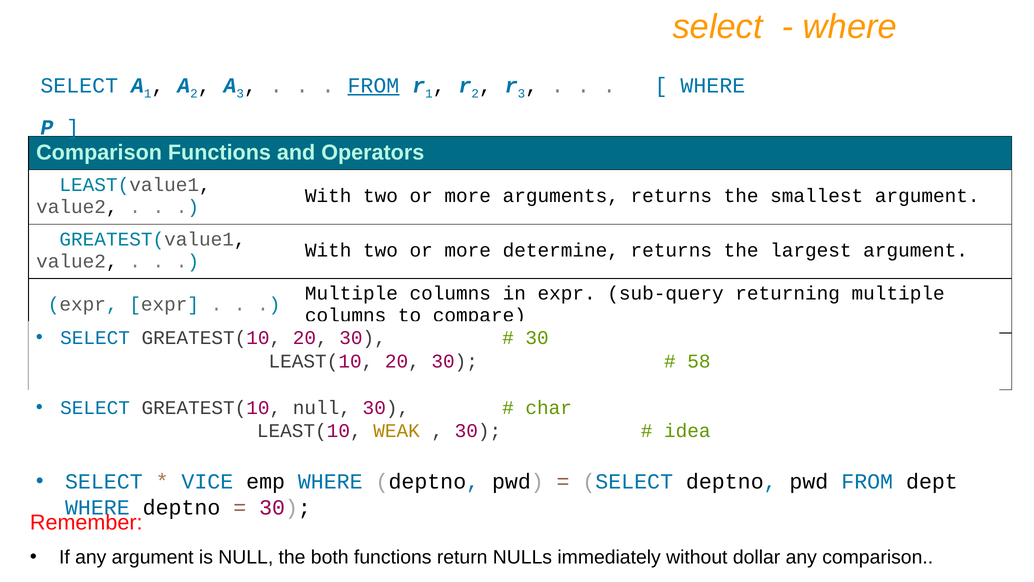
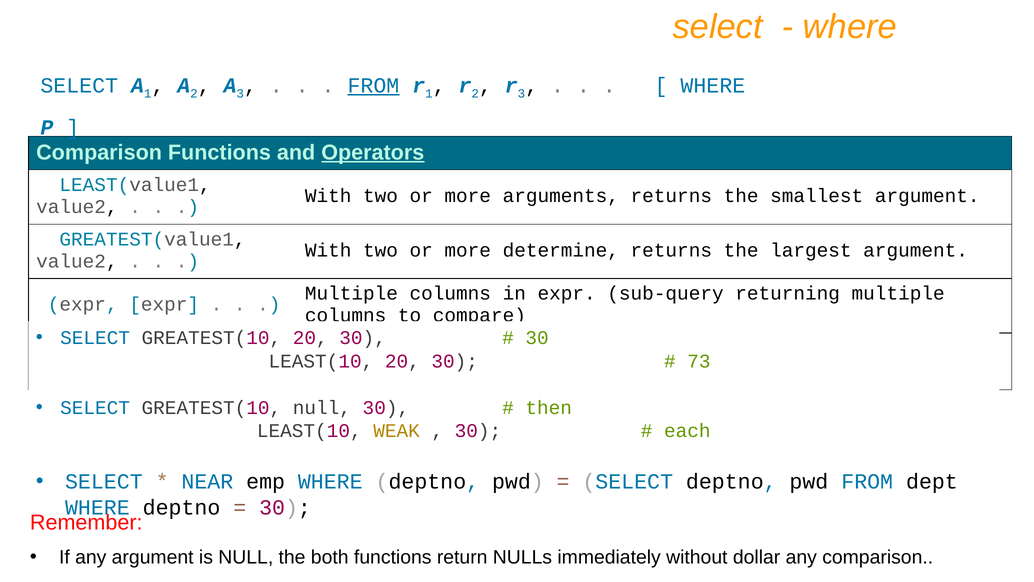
Operators underline: none -> present (373, 152)
58: 58 -> 73 (699, 361)
char: char -> then (549, 408)
idea: idea -> each (687, 431)
VICE: VICE -> NEAR (207, 481)
